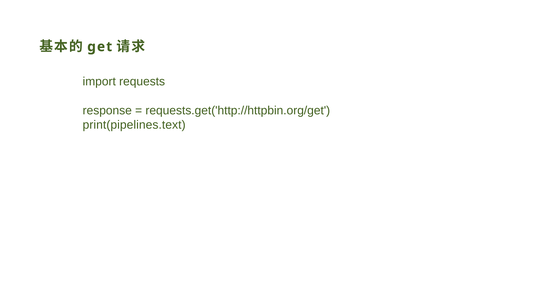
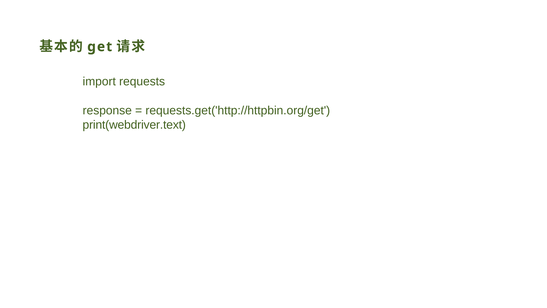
print(pipelines.text: print(pipelines.text -> print(webdriver.text (134, 125)
